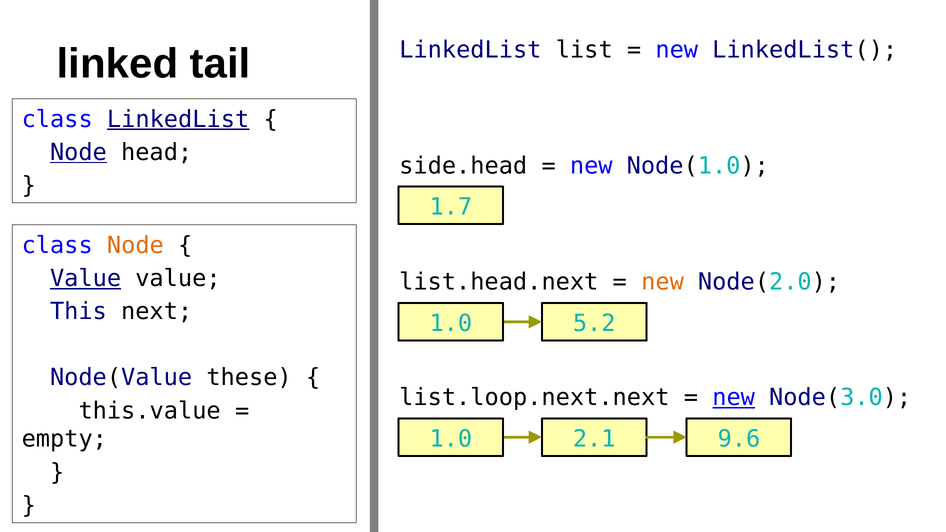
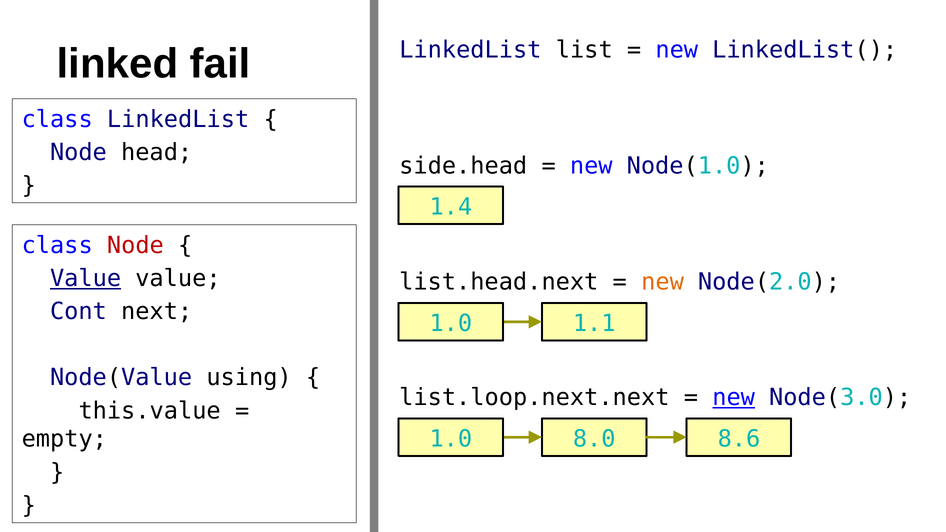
tail: tail -> fail (220, 64)
LinkedList underline: present -> none (178, 119)
Node underline: present -> none (78, 152)
1.7: 1.7 -> 1.4 (451, 207)
Node colour: orange -> red (135, 245)
This: This -> Cont (78, 312)
5.2: 5.2 -> 1.1 (594, 324)
these: these -> using (249, 378)
2.1: 2.1 -> 8.0 (594, 439)
9.6: 9.6 -> 8.6 (739, 439)
